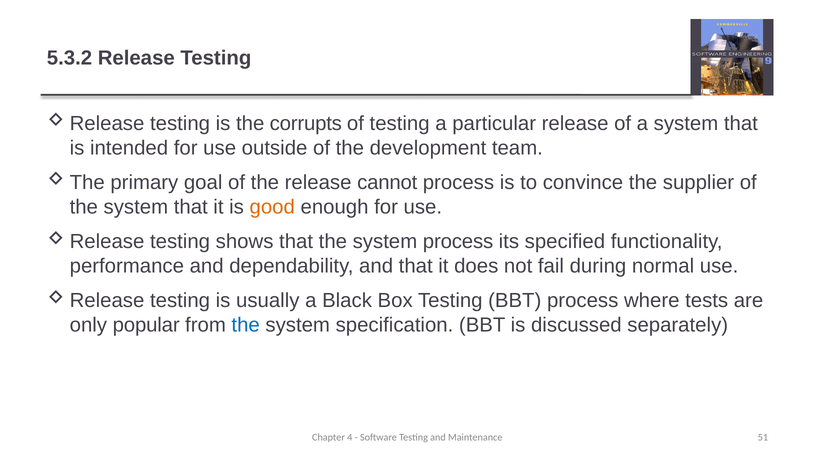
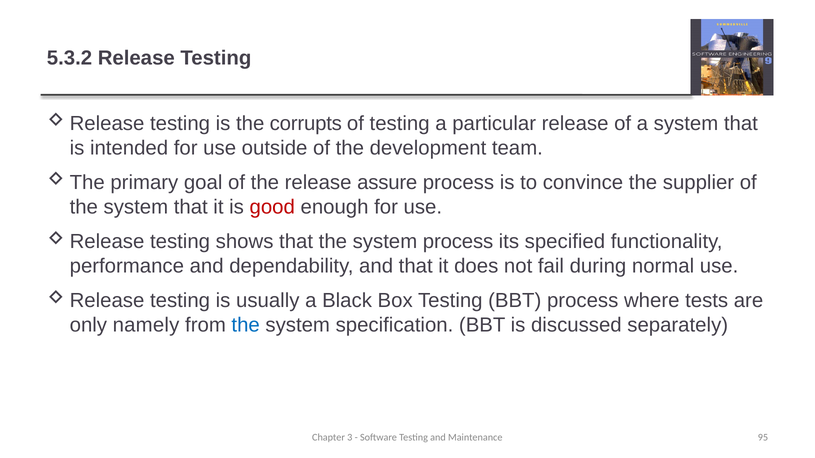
cannot: cannot -> assure (387, 183)
good colour: orange -> red (272, 207)
popular: popular -> namely (146, 325)
4: 4 -> 3 (350, 438)
51: 51 -> 95 (763, 438)
